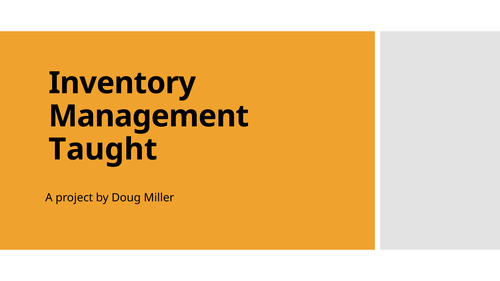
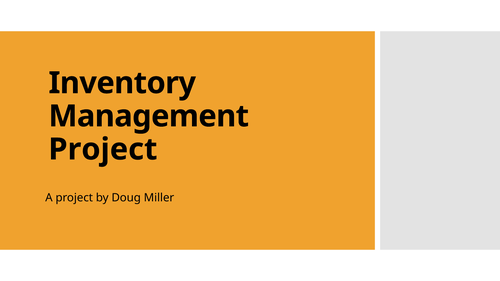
Taught: Taught -> Project (103, 150)
